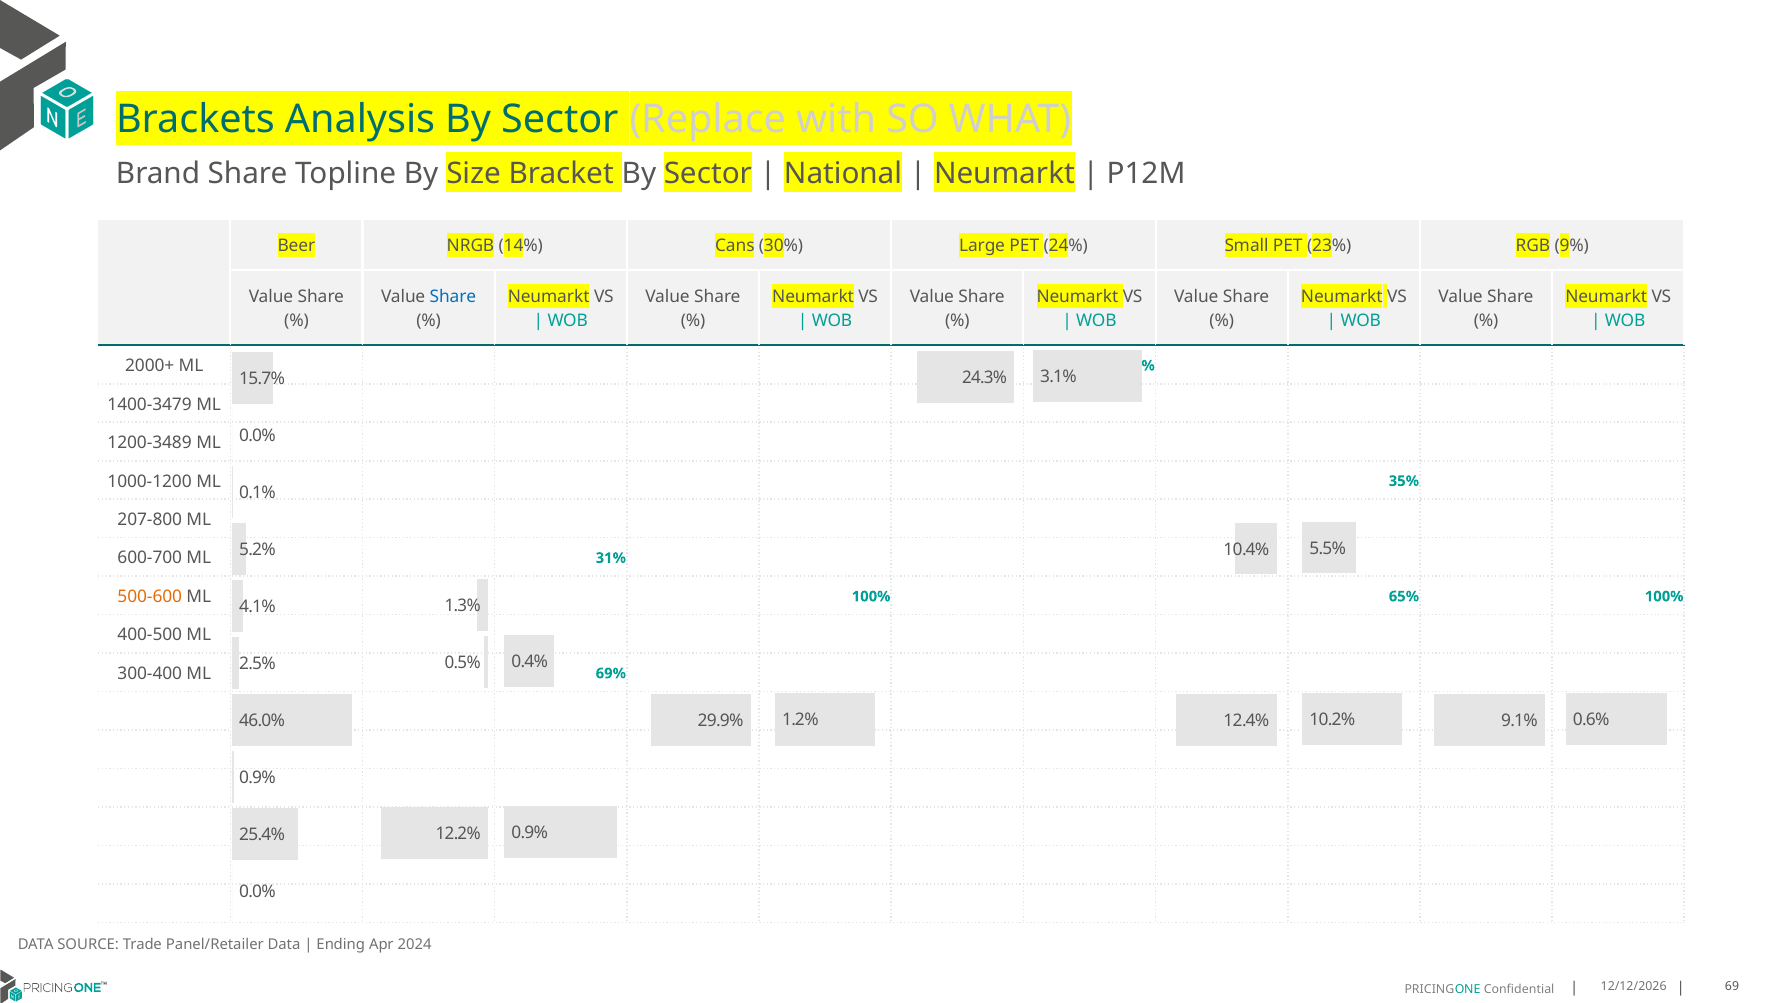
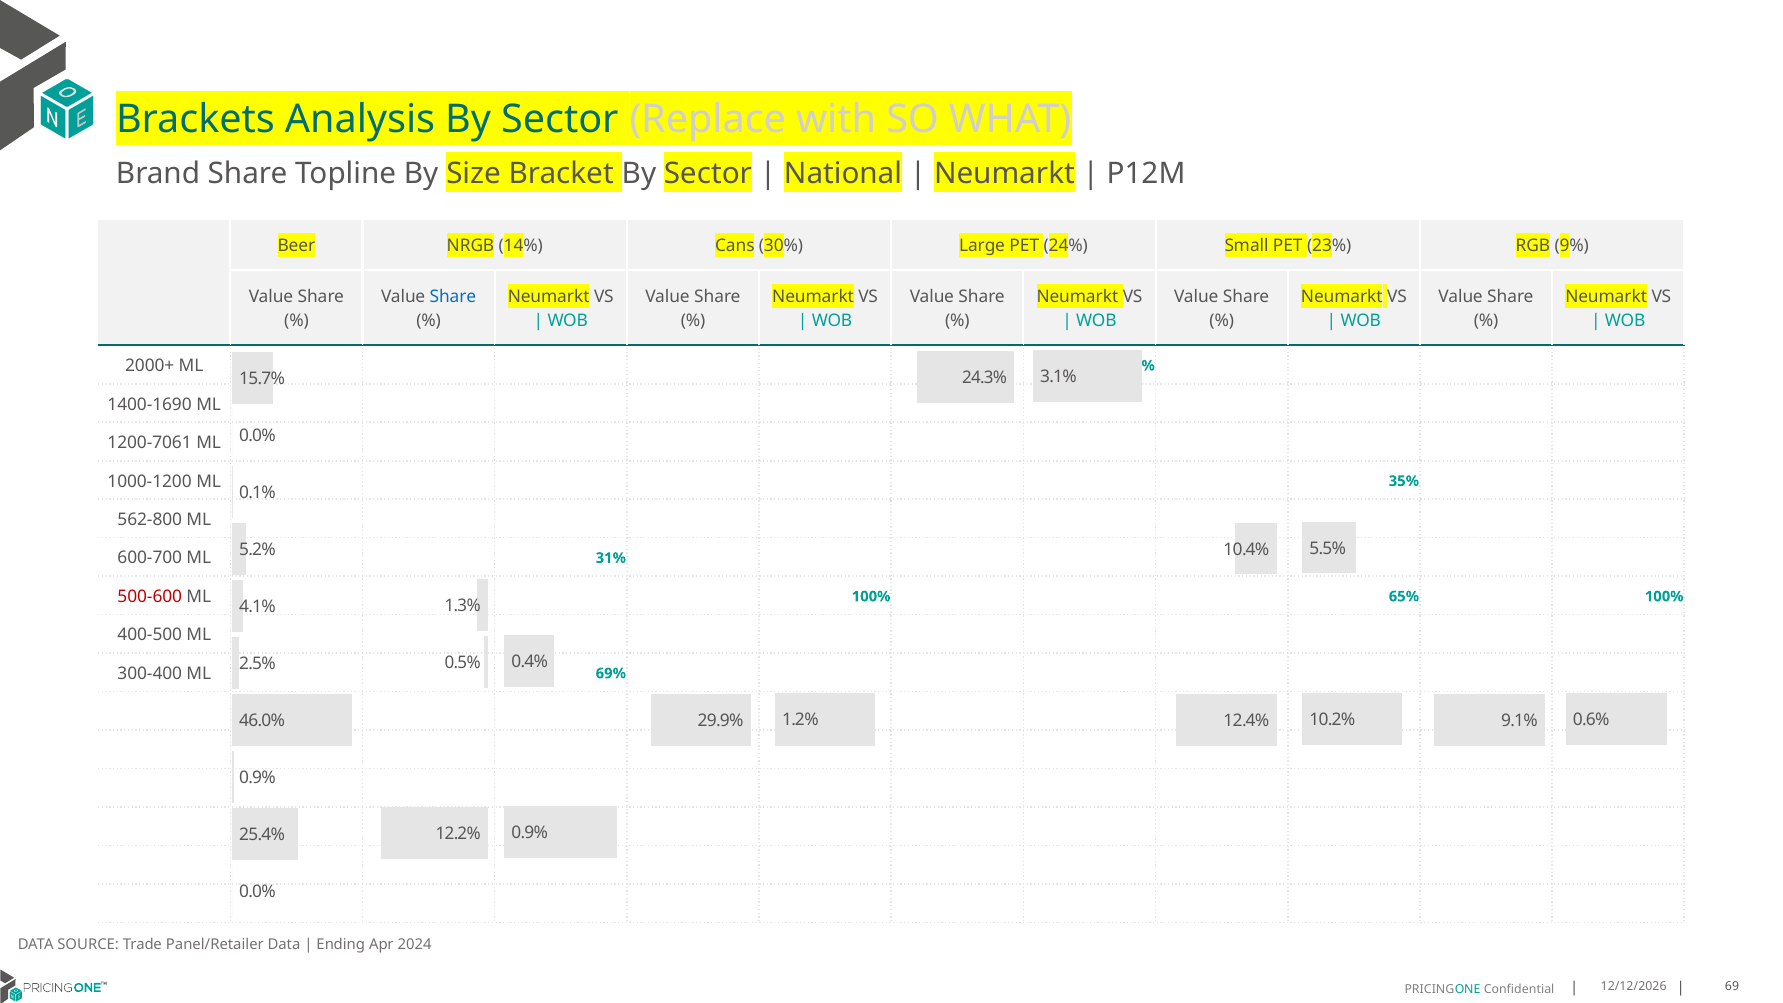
1400-3479: 1400-3479 -> 1400-1690 (150, 404)
1200-3489: 1200-3489 -> 1200-7061 (150, 443)
207-800: 207-800 -> 562-800 (150, 520)
500-600 colour: orange -> red (150, 597)
